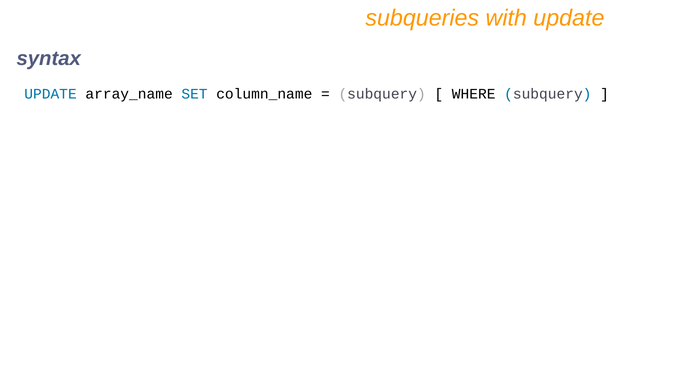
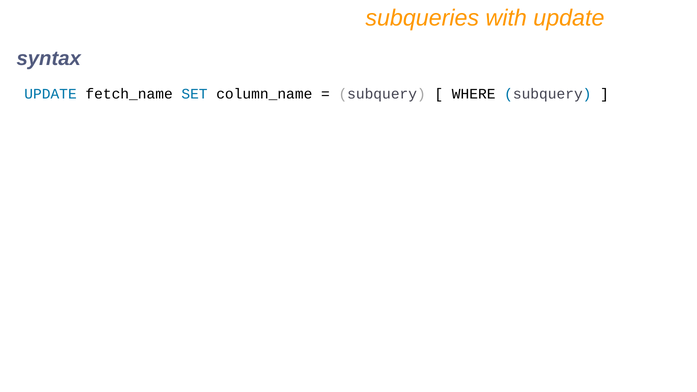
array_name: array_name -> fetch_name (129, 94)
